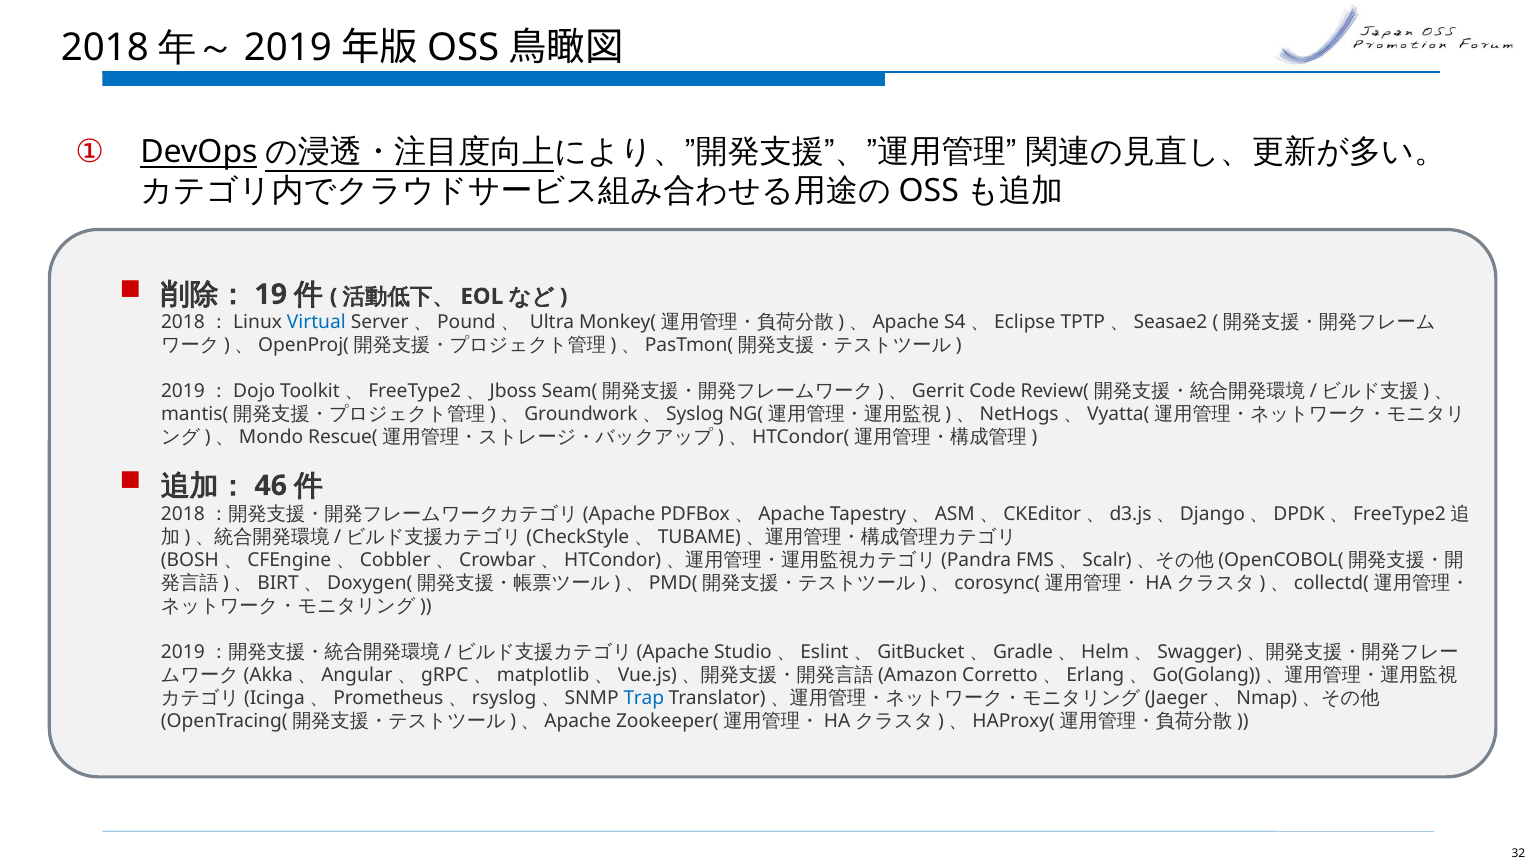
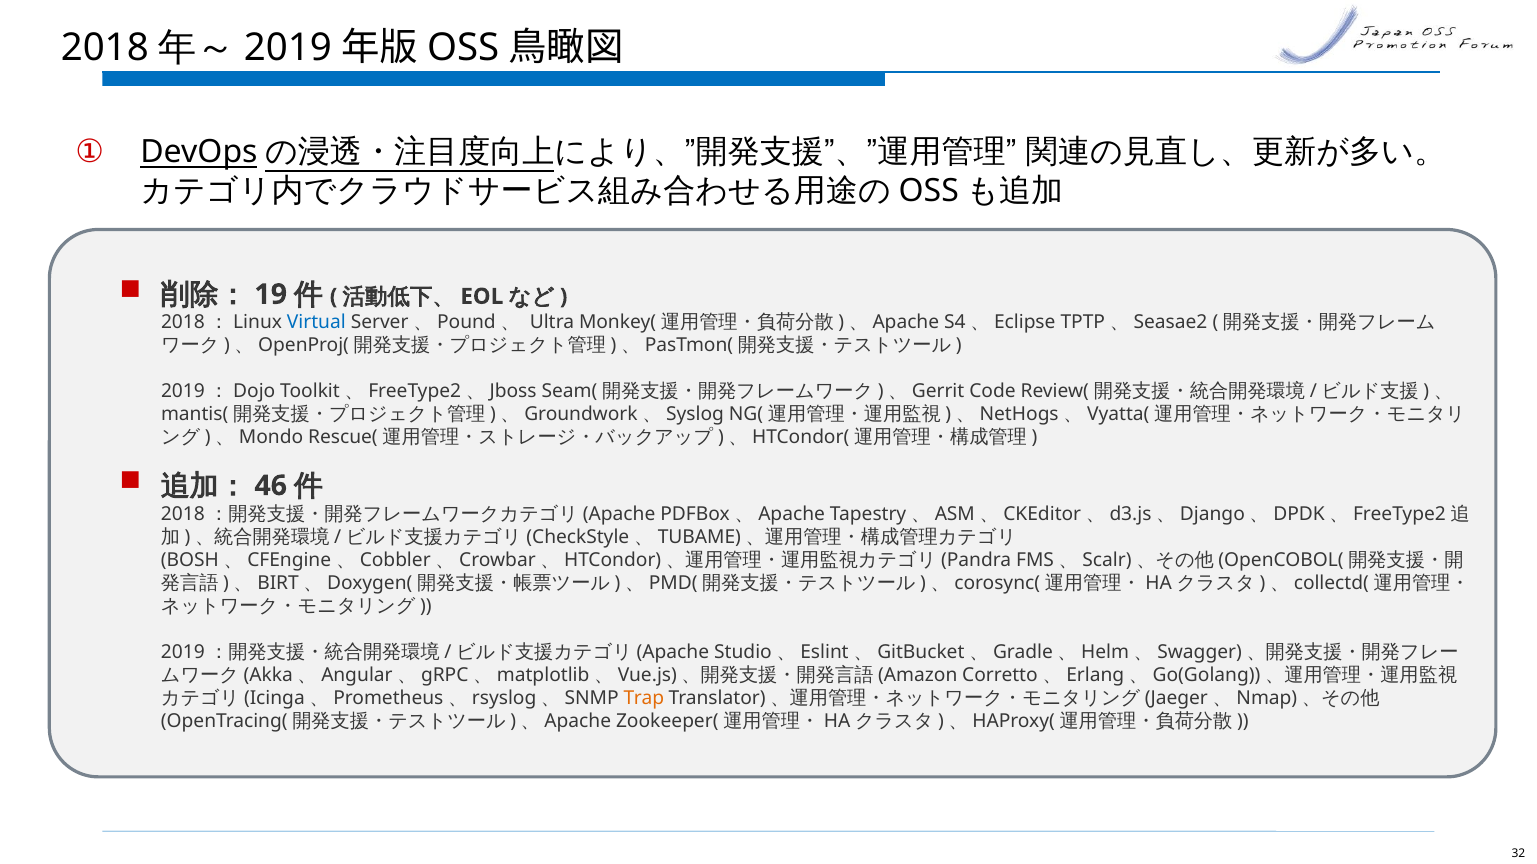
Trap colour: blue -> orange (644, 699)
